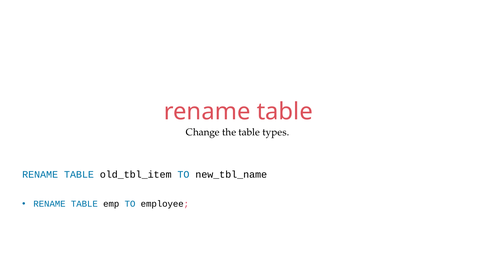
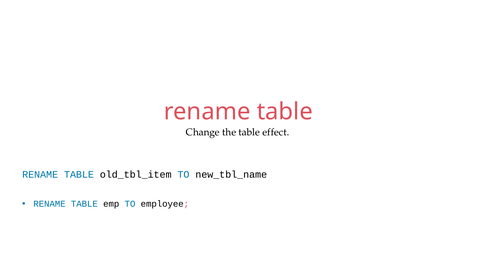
types: types -> effect (276, 132)
